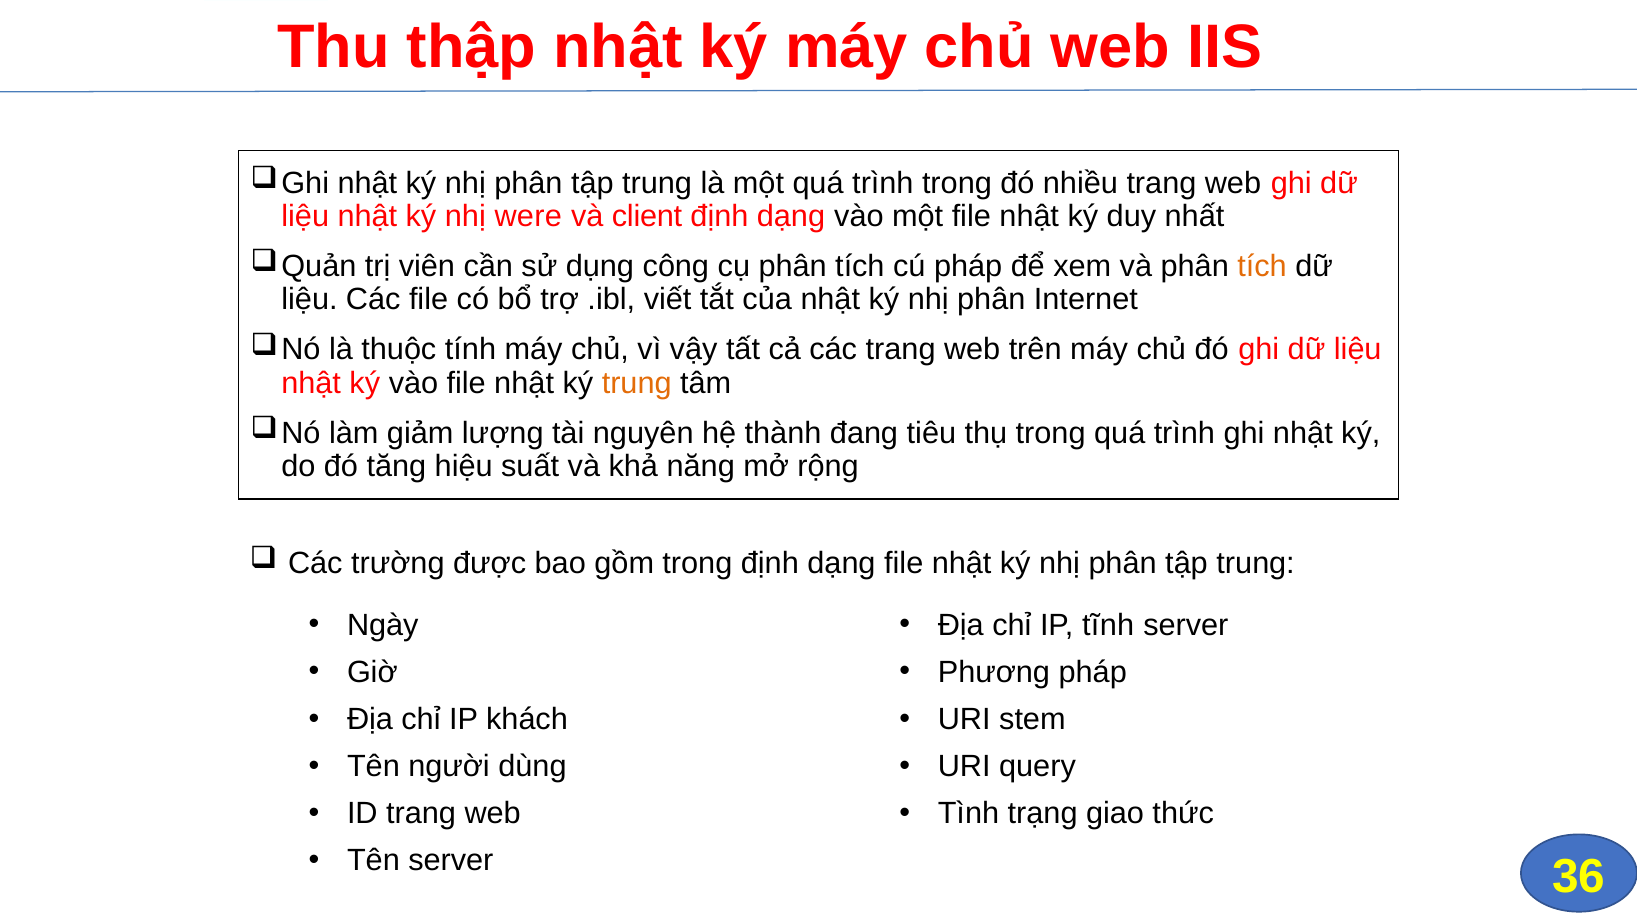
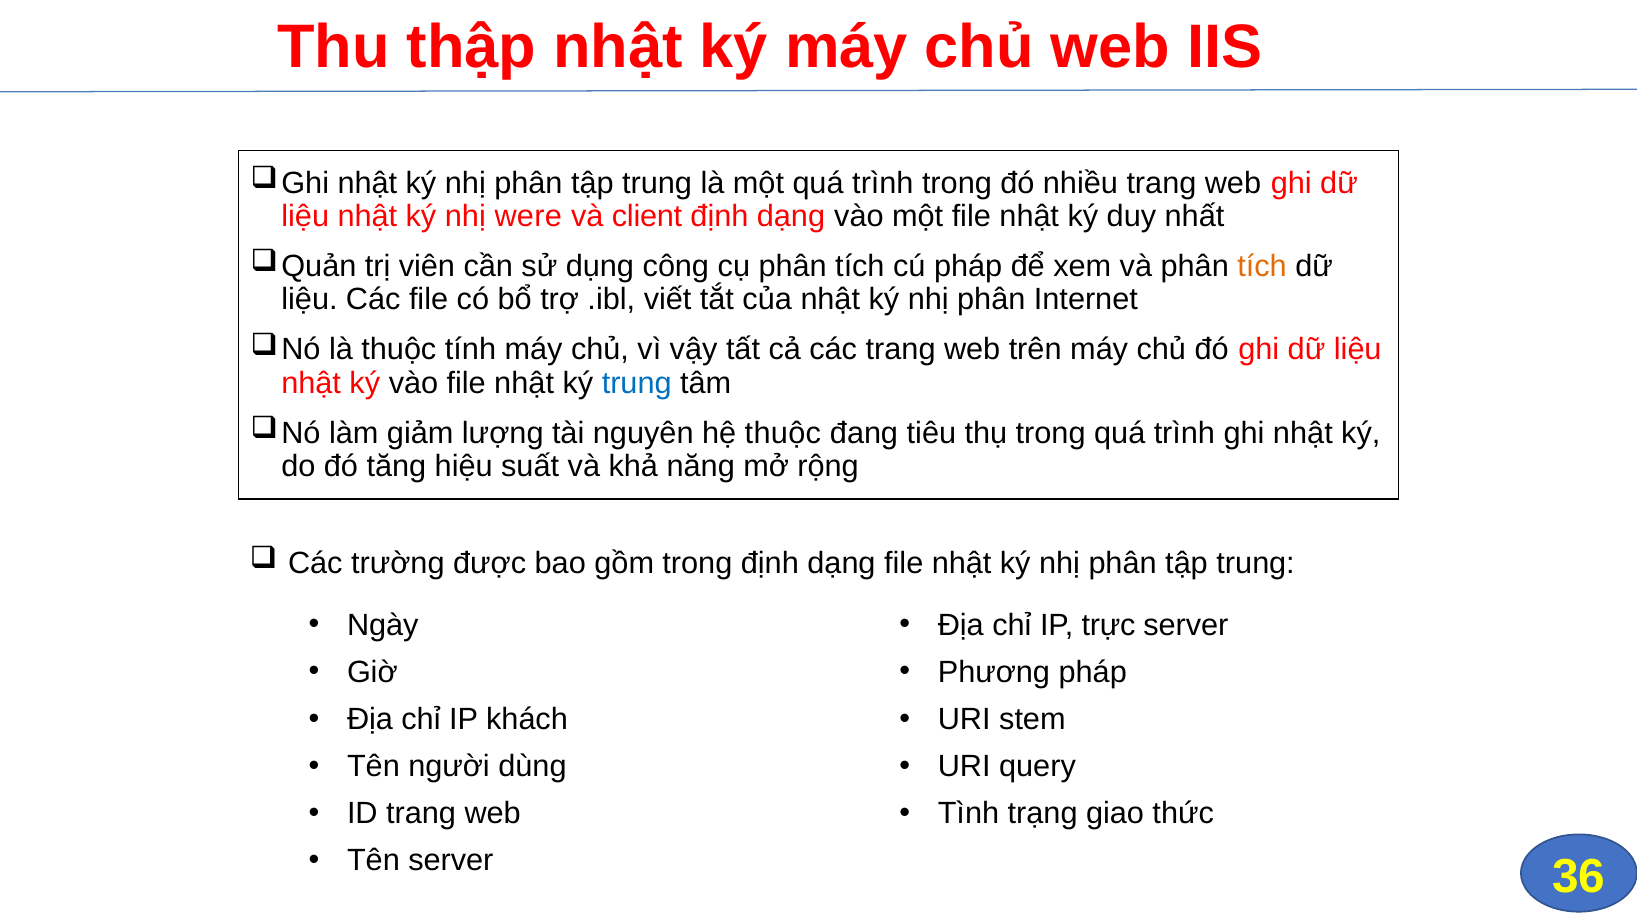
trung colour: orange -> blue (637, 383)
hệ thành: thành -> thuộc (783, 433)
tĩnh: tĩnh -> trực (1109, 625)
